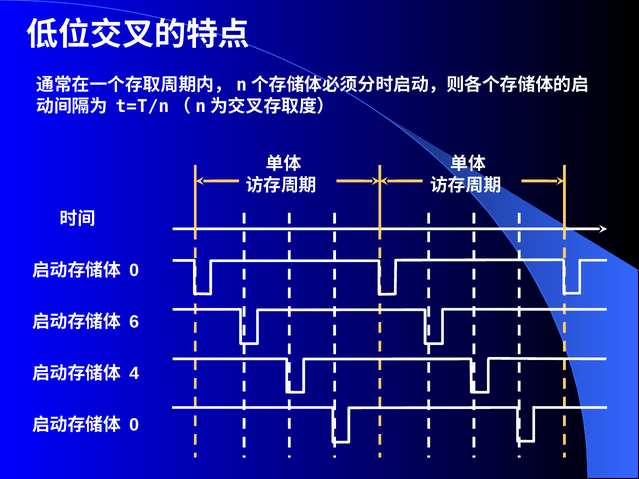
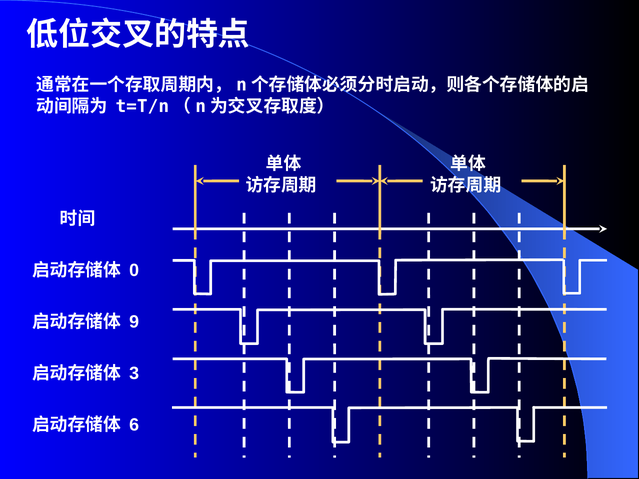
6: 6 -> 9 (134, 322)
4: 4 -> 3 (134, 374)
0: 0 -> 6 (134, 425)
